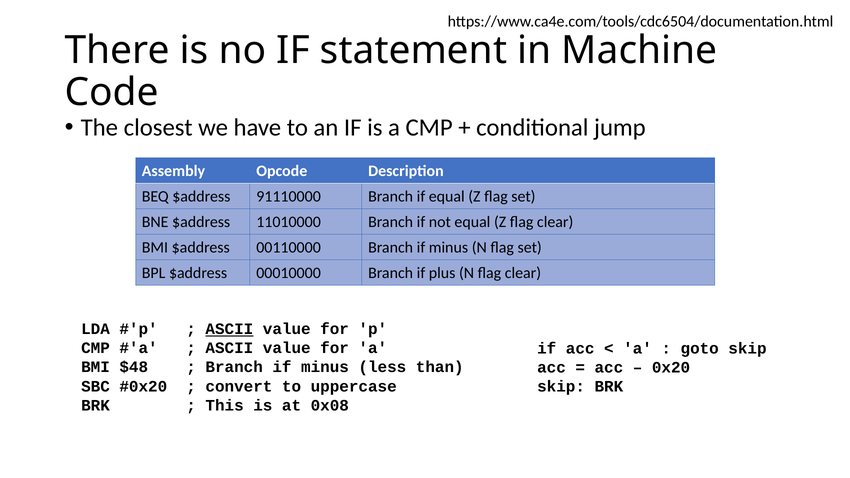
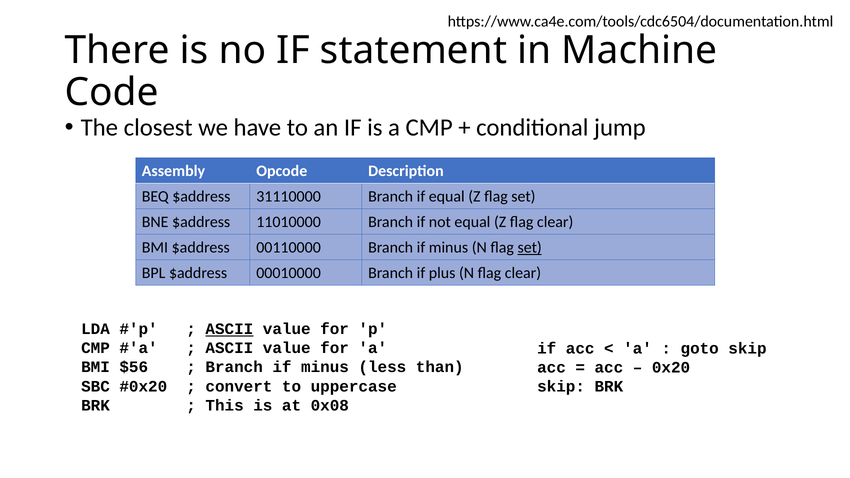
91110000: 91110000 -> 31110000 (289, 197)
set underline: none -> present (530, 248)
$48: $48 -> $56 (134, 367)
